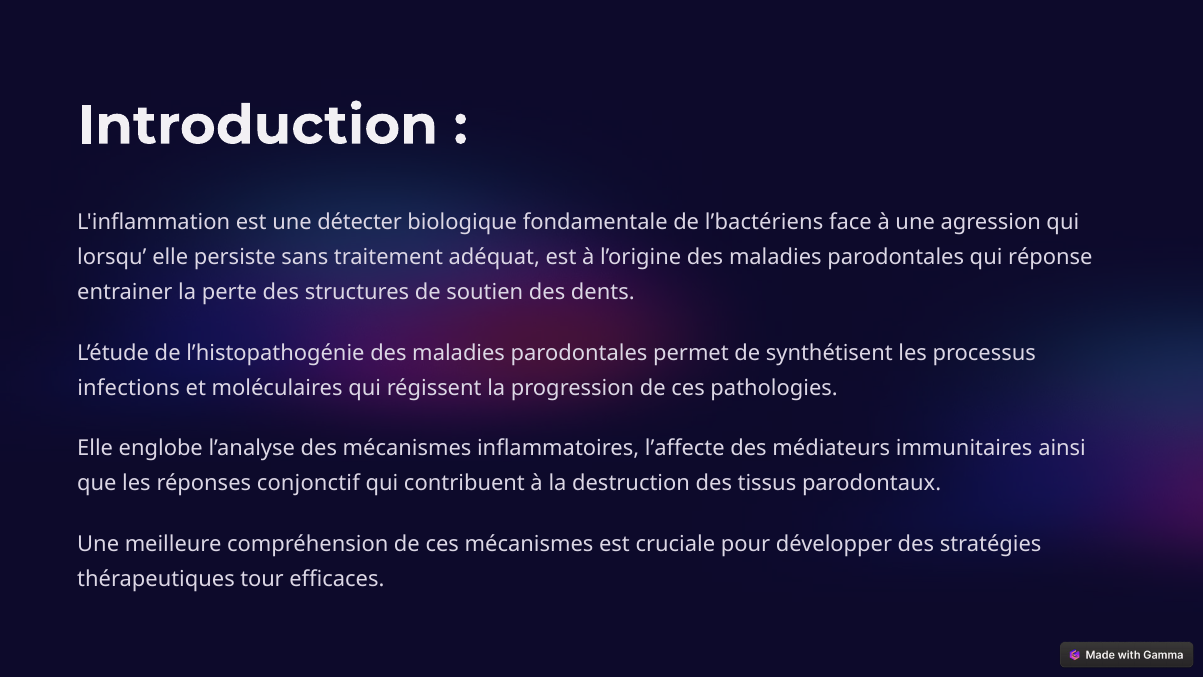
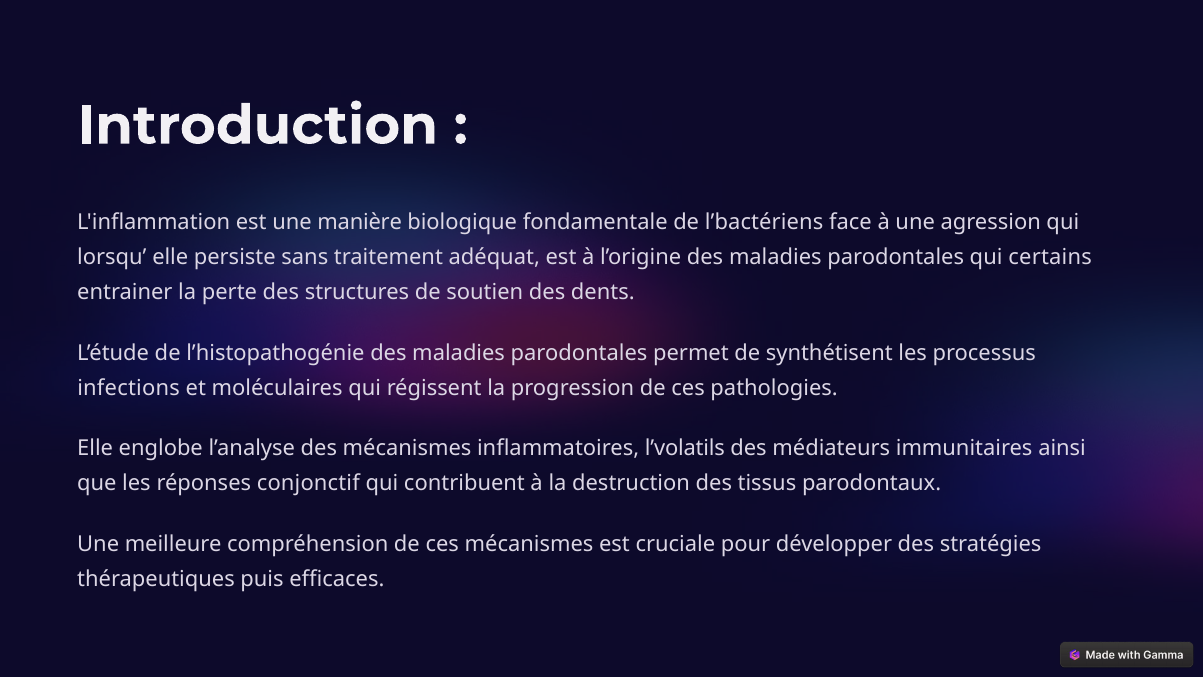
détecter: détecter -> manière (360, 222)
réponse: réponse -> certains (1050, 257)
l’affecte: l’affecte -> l’volatils (685, 448)
tour: tour -> puis (262, 579)
